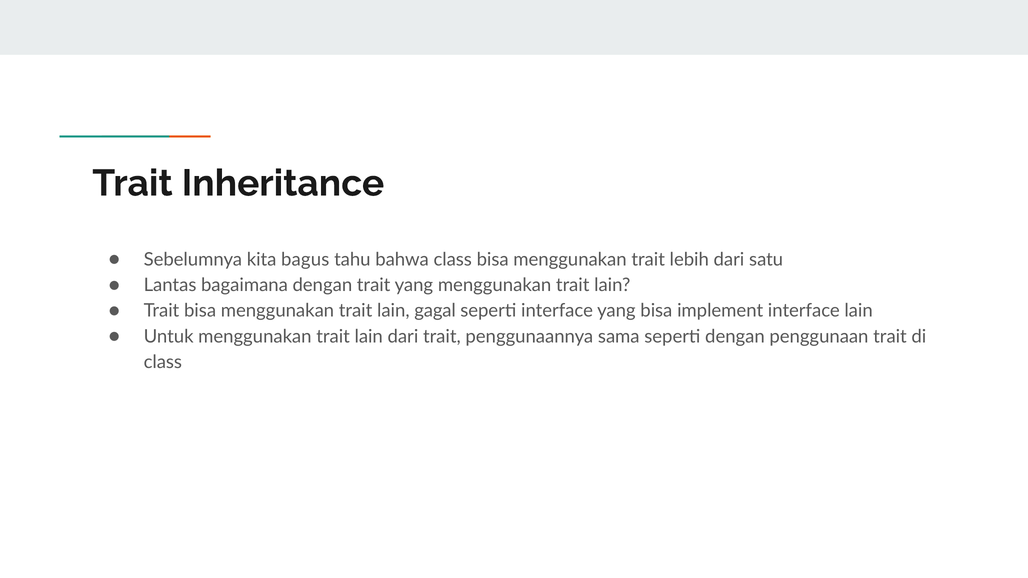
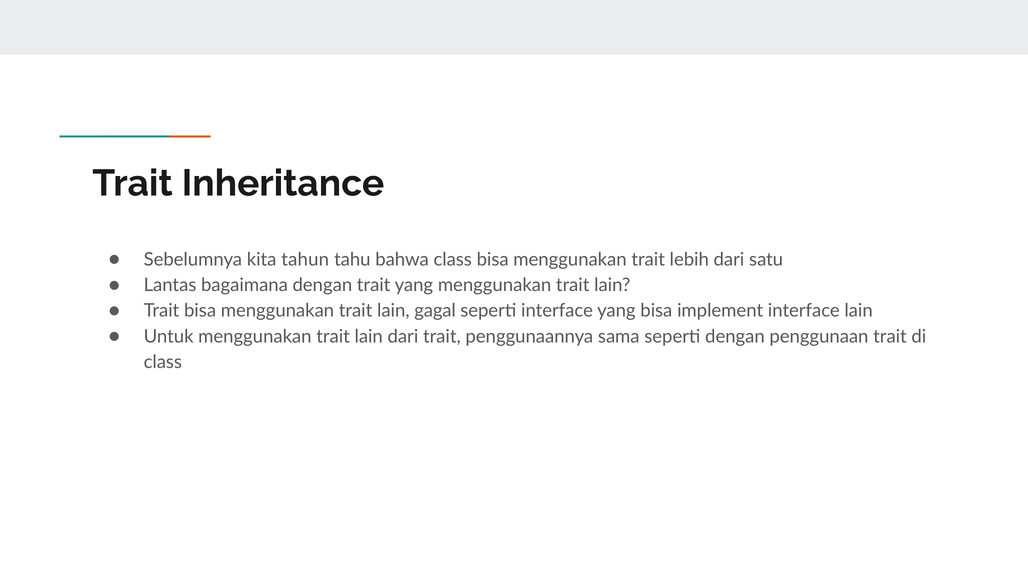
bagus: bagus -> tahun (305, 260)
